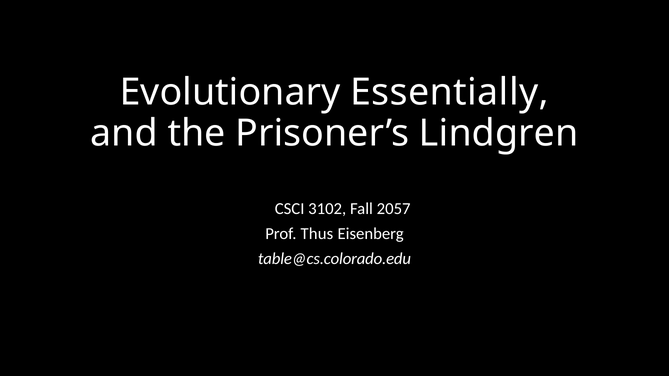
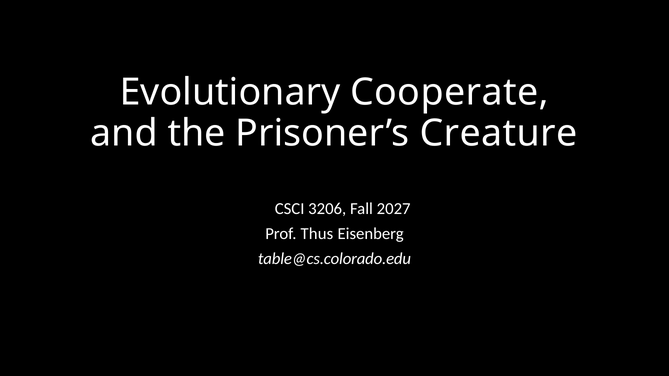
Essentially: Essentially -> Cooperate (449, 93)
Lindgren: Lindgren -> Creature (499, 133)
3102: 3102 -> 3206 (327, 209)
2057: 2057 -> 2027 (394, 209)
